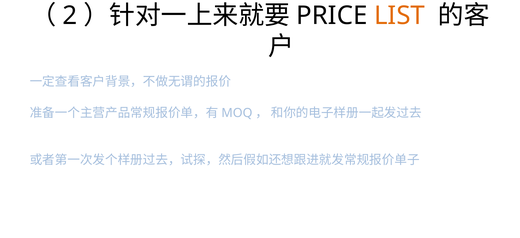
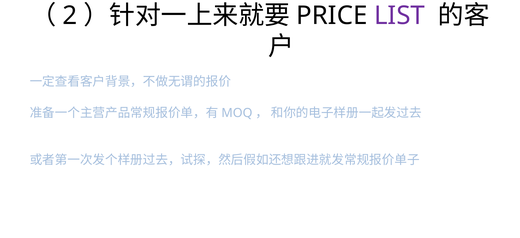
LIST colour: orange -> purple (400, 16)
